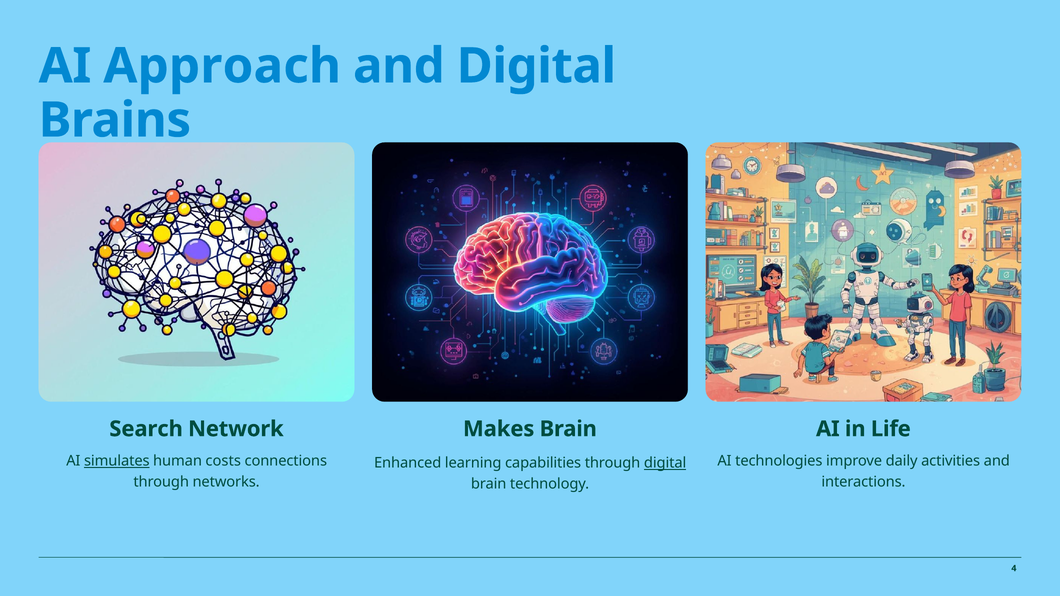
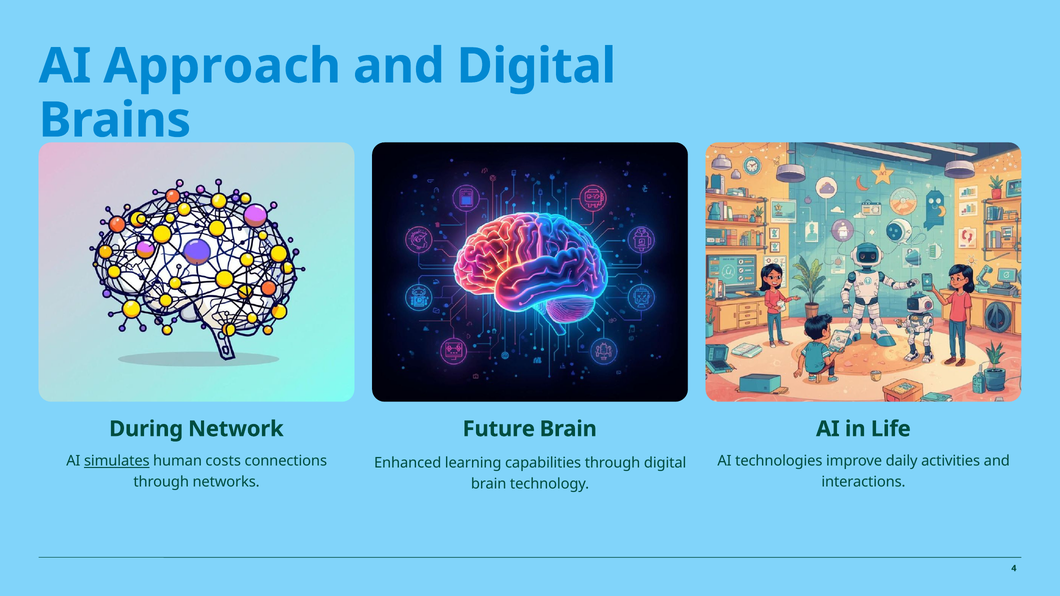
Search: Search -> During (146, 429)
Makes: Makes -> Future (499, 429)
digital underline: present -> none (665, 463)
